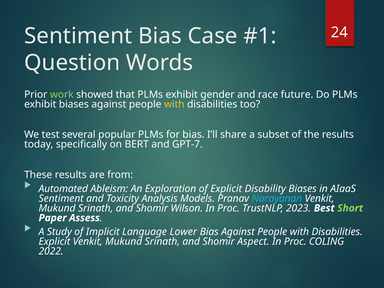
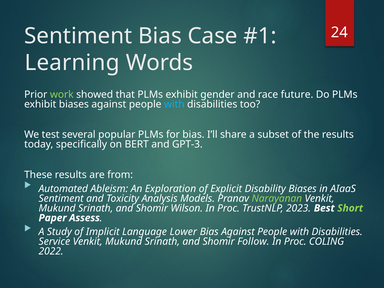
Question: Question -> Learning (72, 63)
with colour: yellow -> light blue (174, 104)
GPT-7: GPT-7 -> GPT-3 (187, 144)
Narayanan colour: light blue -> light green (277, 198)
Explicit: Explicit -> Service (54, 242)
Aspect: Aspect -> Follow (253, 242)
